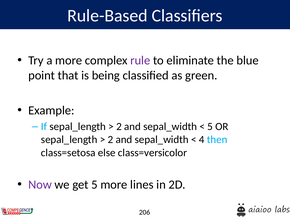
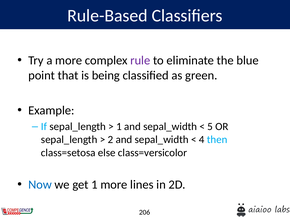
2: 2 -> 1 (119, 127)
Now colour: purple -> blue (40, 185)
get 5: 5 -> 1 (94, 185)
